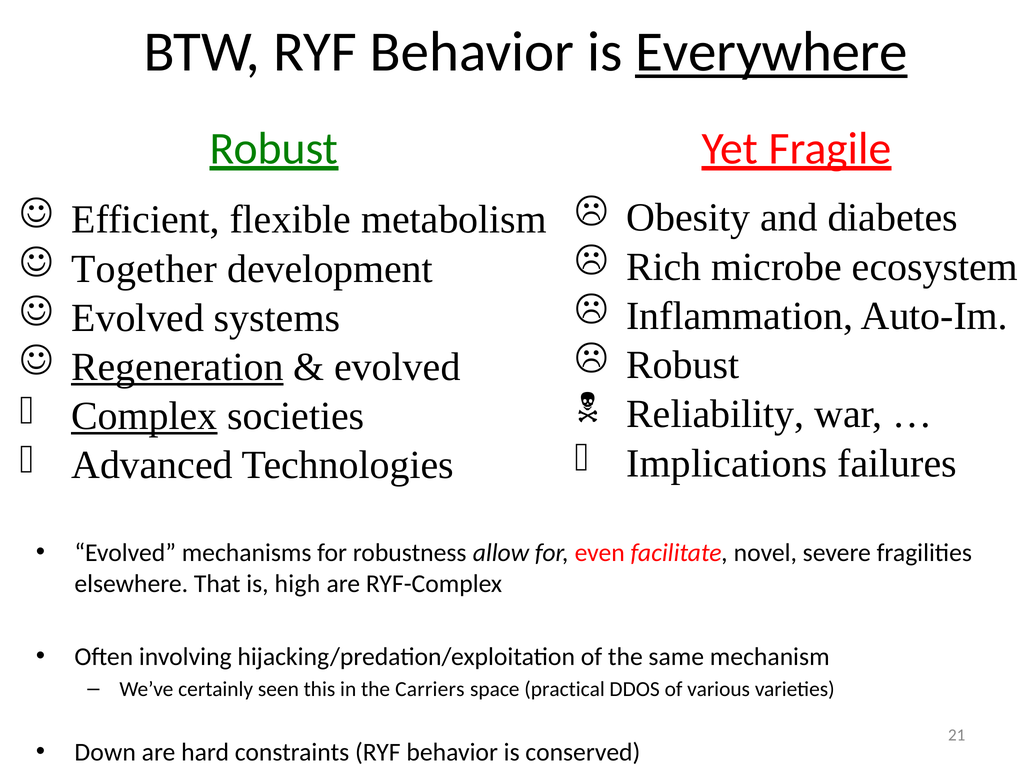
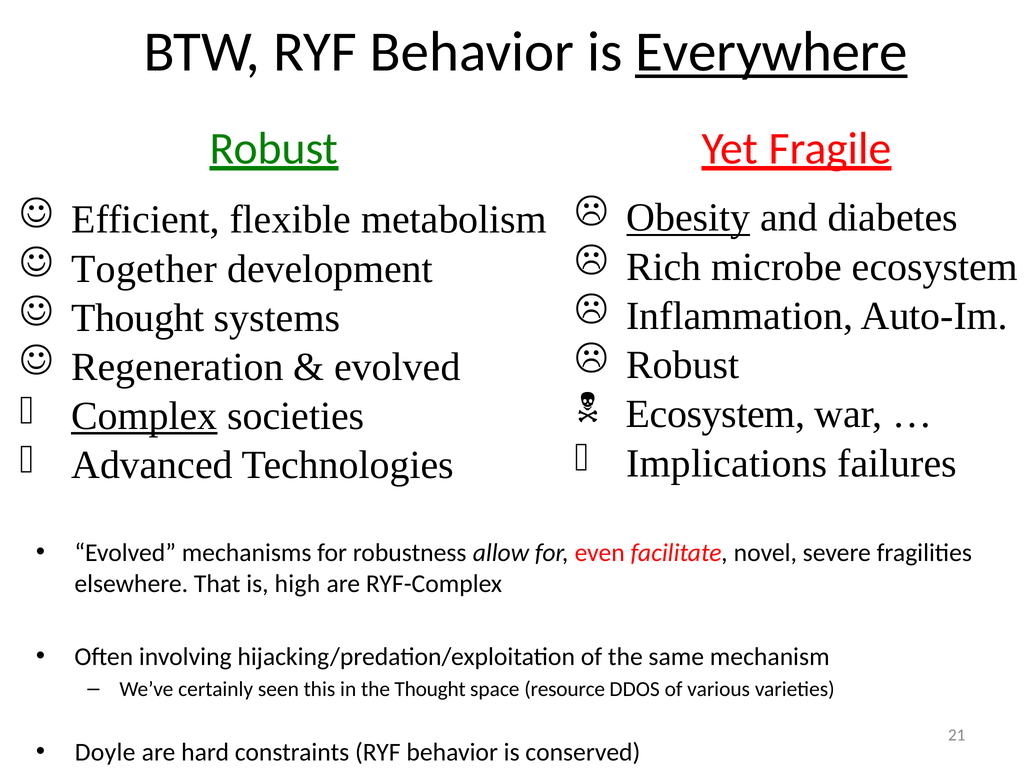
Obesity underline: none -> present (688, 218)
Evolved: Evolved -> Thought (138, 318)
Regeneration underline: present -> none (177, 367)
Reliability: Reliability -> Ecosystem (715, 414)
the Carriers: Carriers -> Thought (430, 690)
practical: practical -> resource (565, 690)
Down: Down -> Doyle (105, 752)
